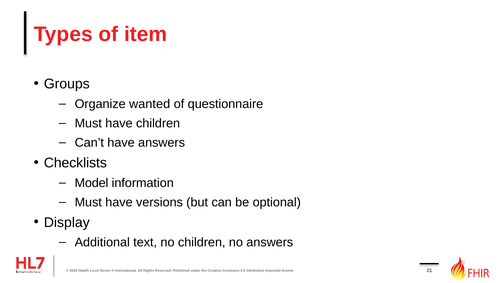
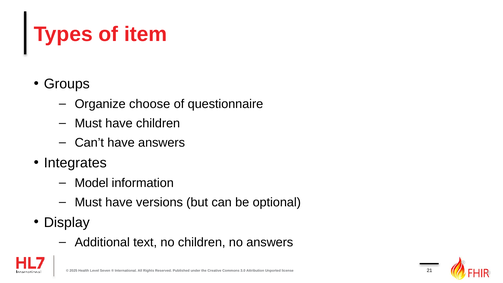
wanted: wanted -> choose (150, 104)
Checklists: Checklists -> Integrates (75, 163)
